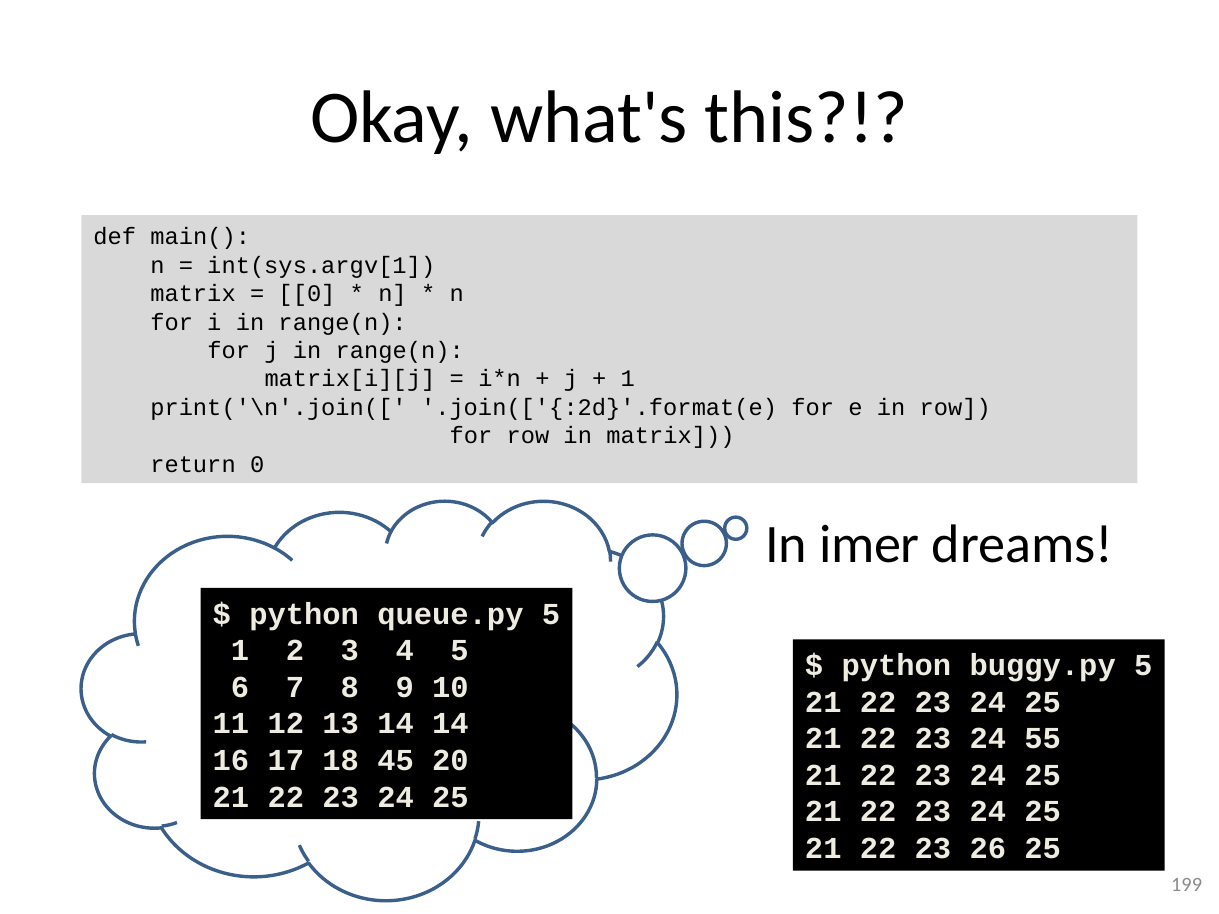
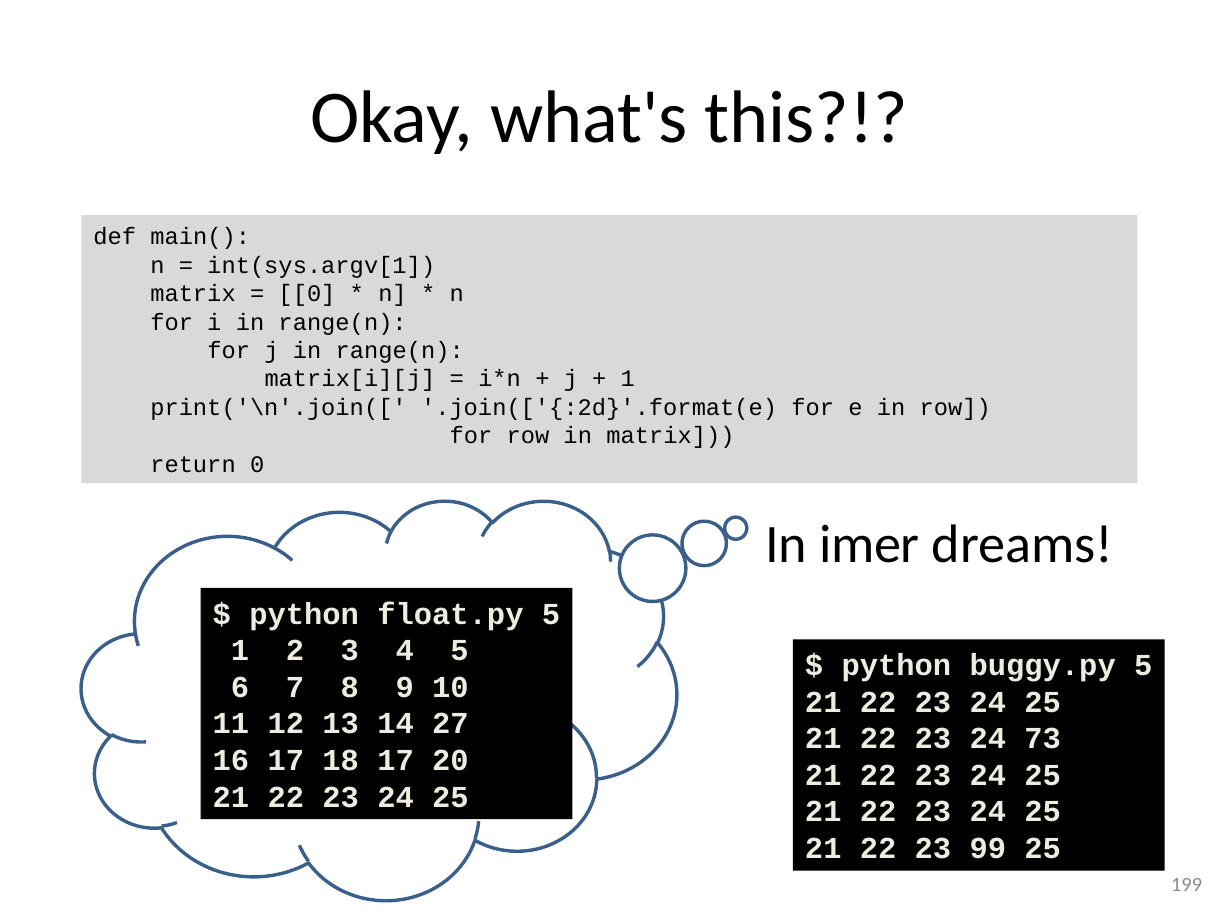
queue.py: queue.py -> float.py (450, 614)
14 14: 14 -> 27 (450, 724)
55: 55 -> 73 (1043, 739)
18 45: 45 -> 17 (396, 761)
26: 26 -> 99 (988, 849)
